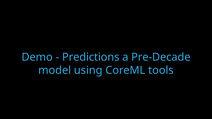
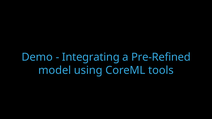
Predictions: Predictions -> Integrating (91, 57)
Pre-Decade: Pre-Decade -> Pre-Refined (161, 57)
